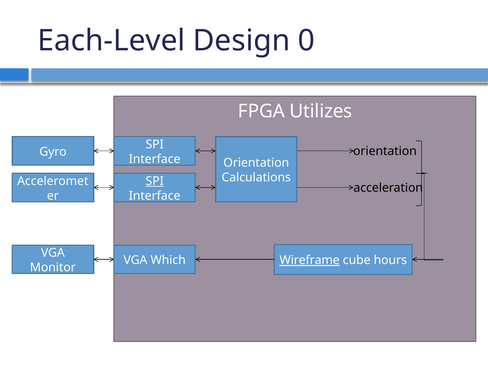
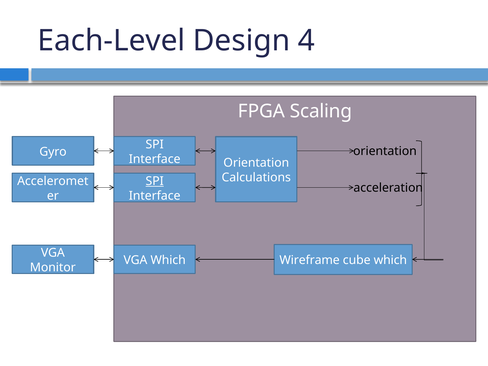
0: 0 -> 4 (306, 41)
Utilizes: Utilizes -> Scaling (321, 111)
Wireframe underline: present -> none (310, 260)
cube hours: hours -> which (390, 260)
